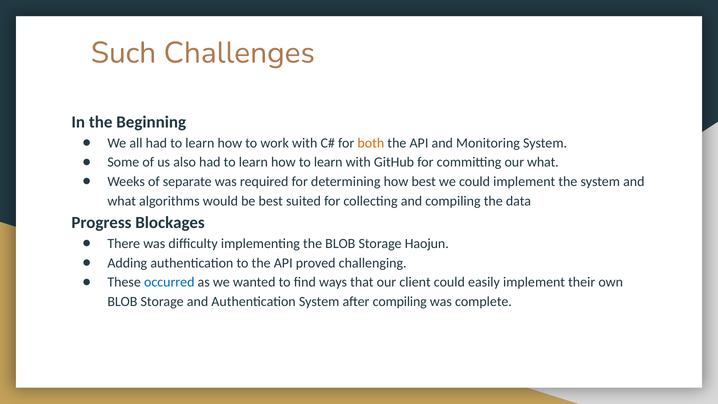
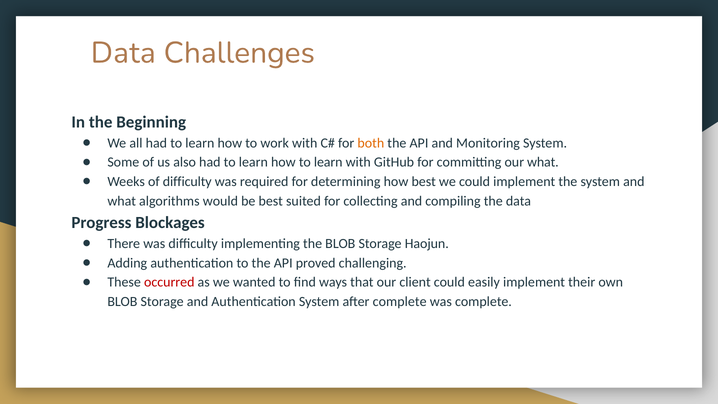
Such: Such -> Data (123, 53)
of separate: separate -> difficulty (187, 182)
occurred colour: blue -> red (169, 282)
after compiling: compiling -> complete (400, 302)
